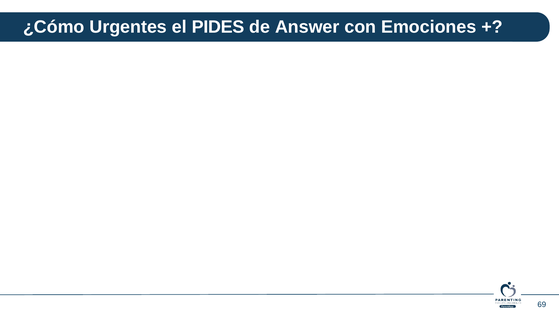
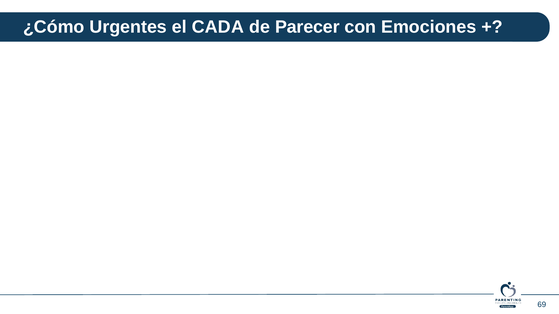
PIDES: PIDES -> CADA (218, 27)
Answer: Answer -> Parecer (307, 27)
